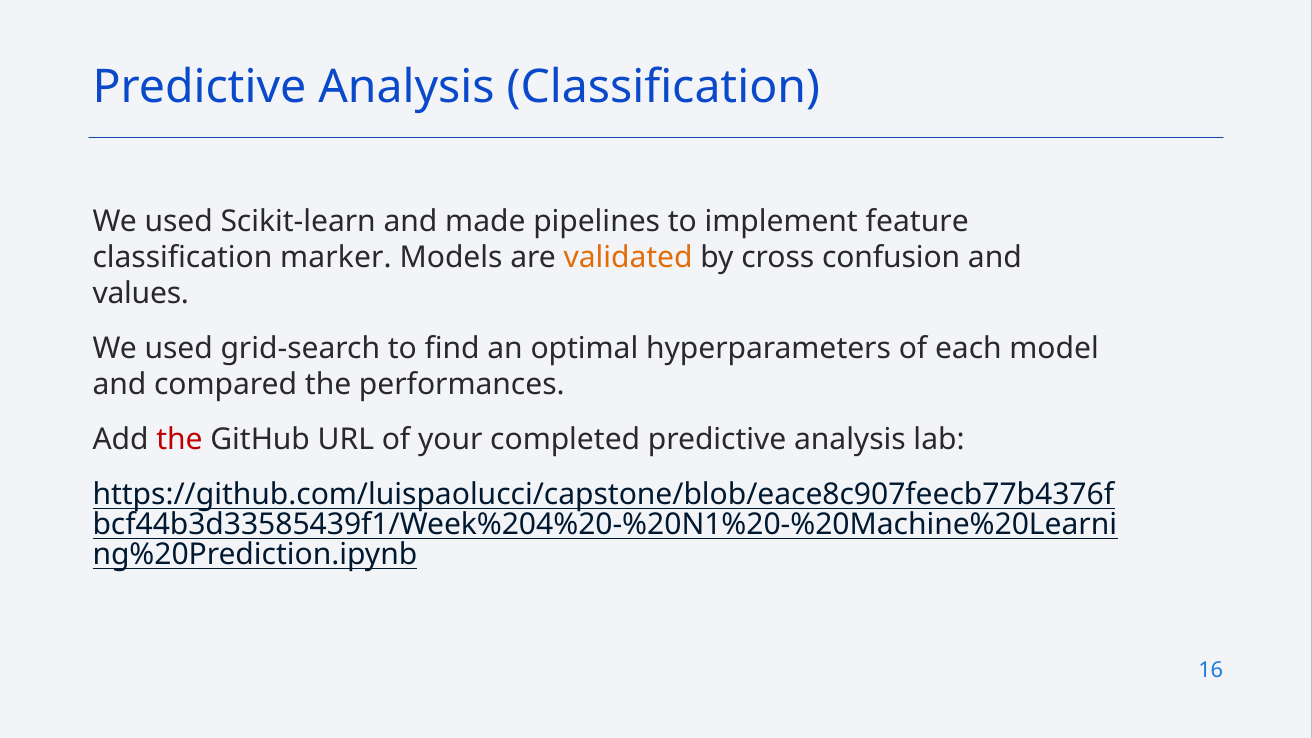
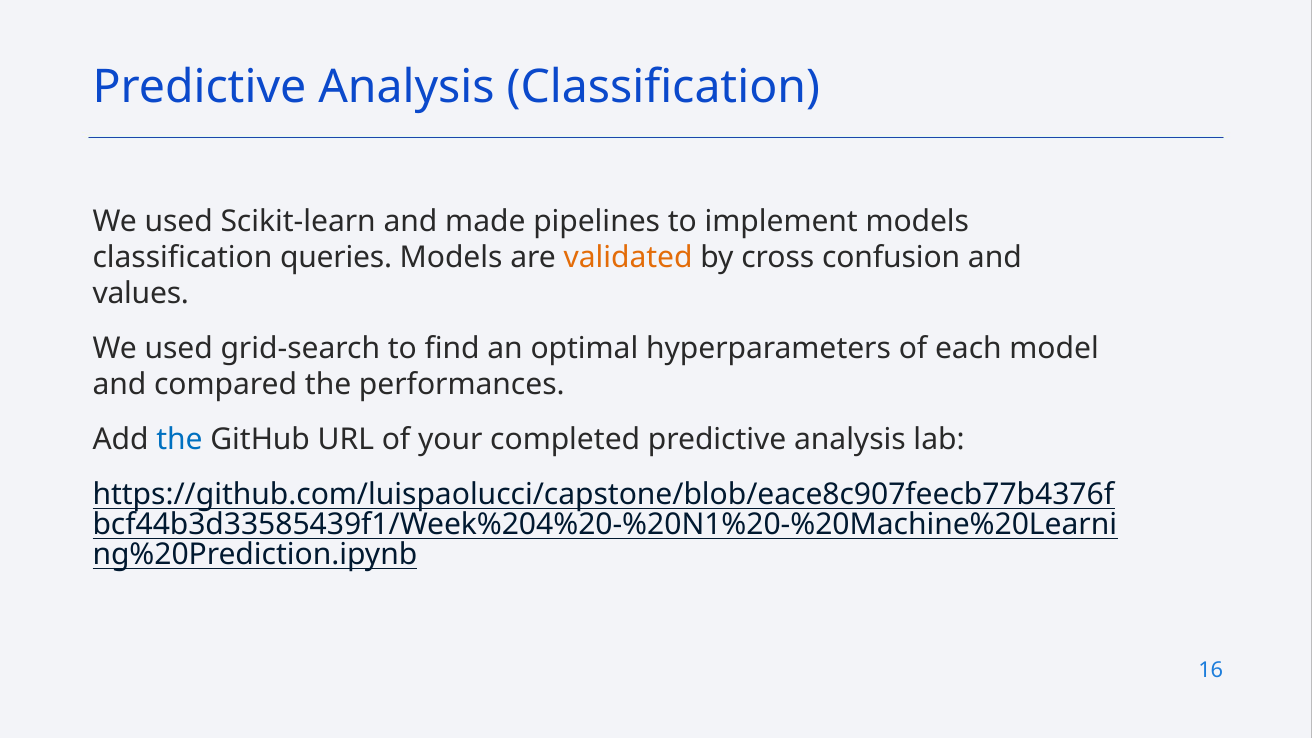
implement feature: feature -> models (917, 221)
marker: marker -> queries (336, 257)
the colour: red -> blue (179, 440)
